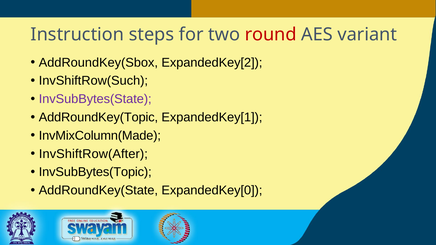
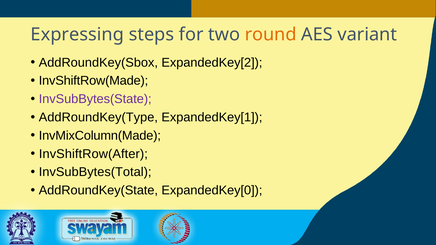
Instruction: Instruction -> Expressing (77, 35)
round colour: red -> orange (271, 35)
InvShiftRow(Such: InvShiftRow(Such -> InvShiftRow(Made (93, 81)
AddRoundKey(Topic: AddRoundKey(Topic -> AddRoundKey(Type (98, 117)
InvSubBytes(Topic: InvSubBytes(Topic -> InvSubBytes(Total (95, 172)
